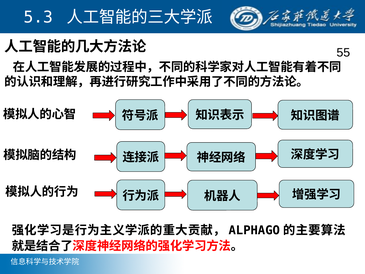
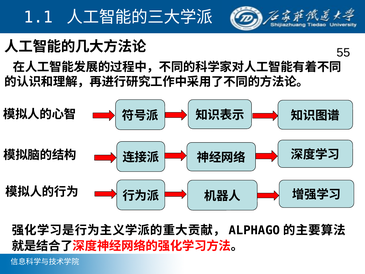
5.3: 5.3 -> 1.1 (38, 17)
